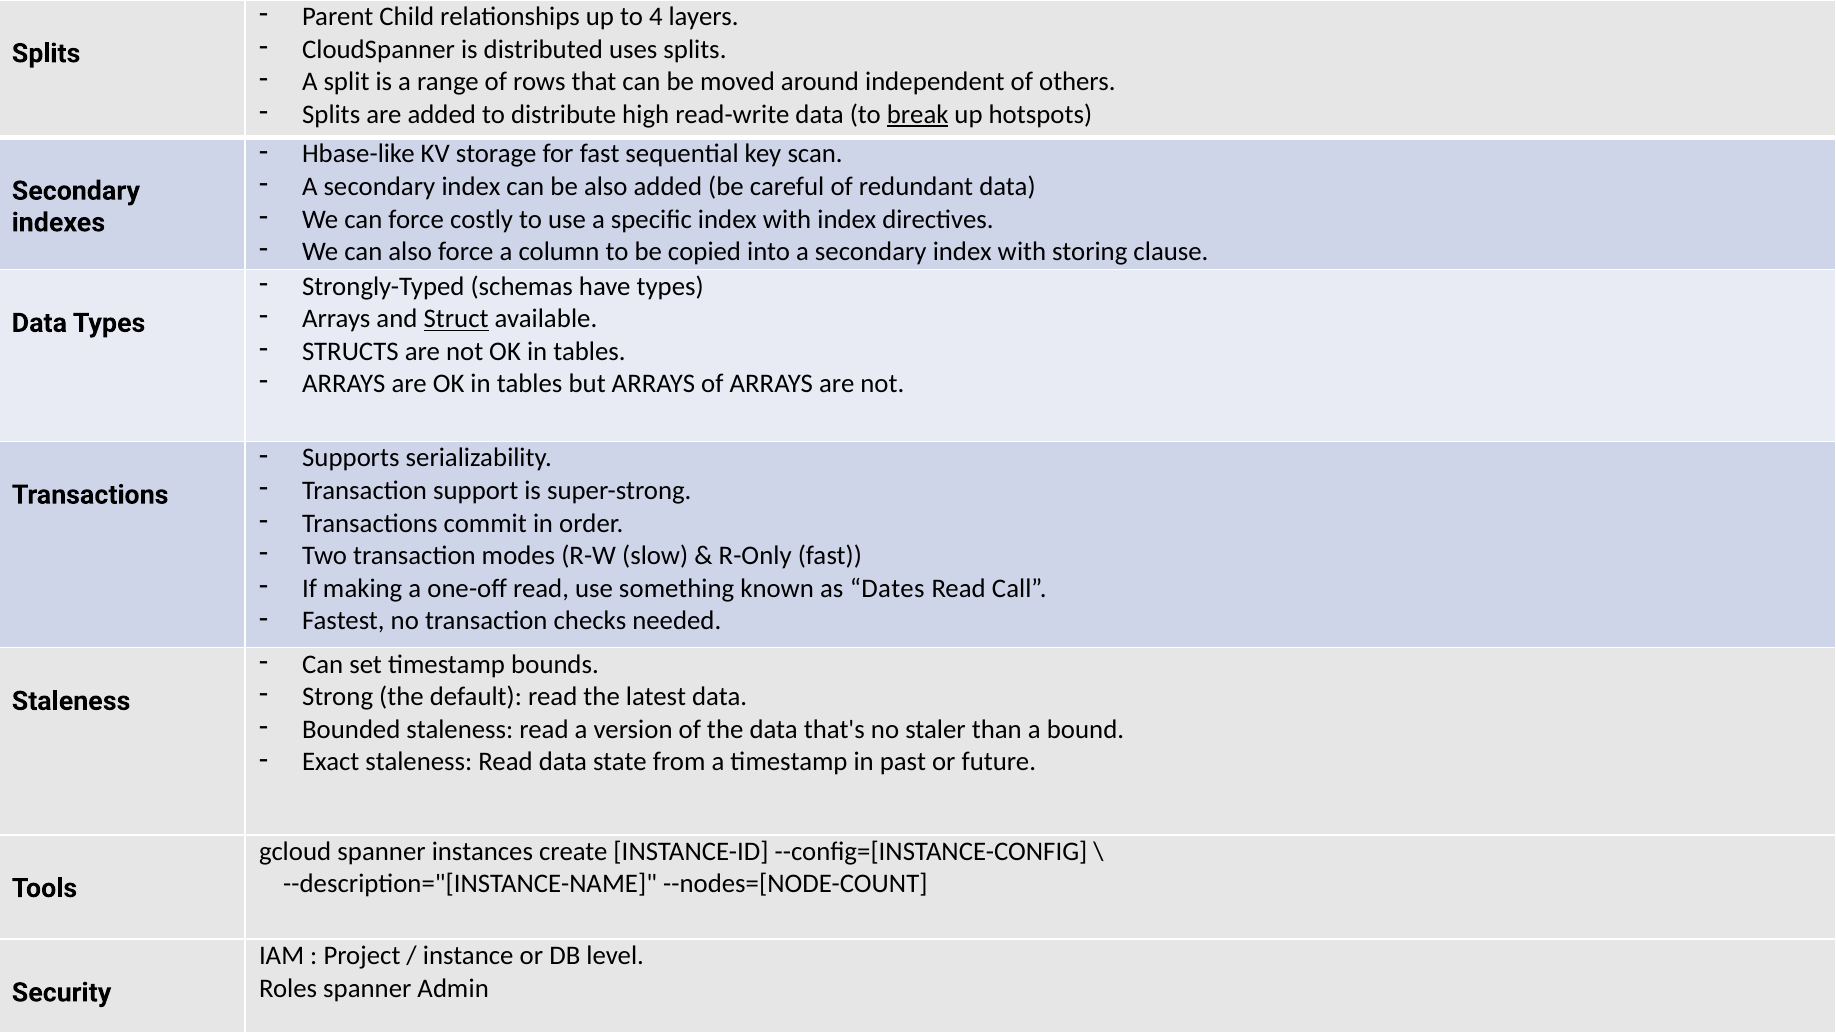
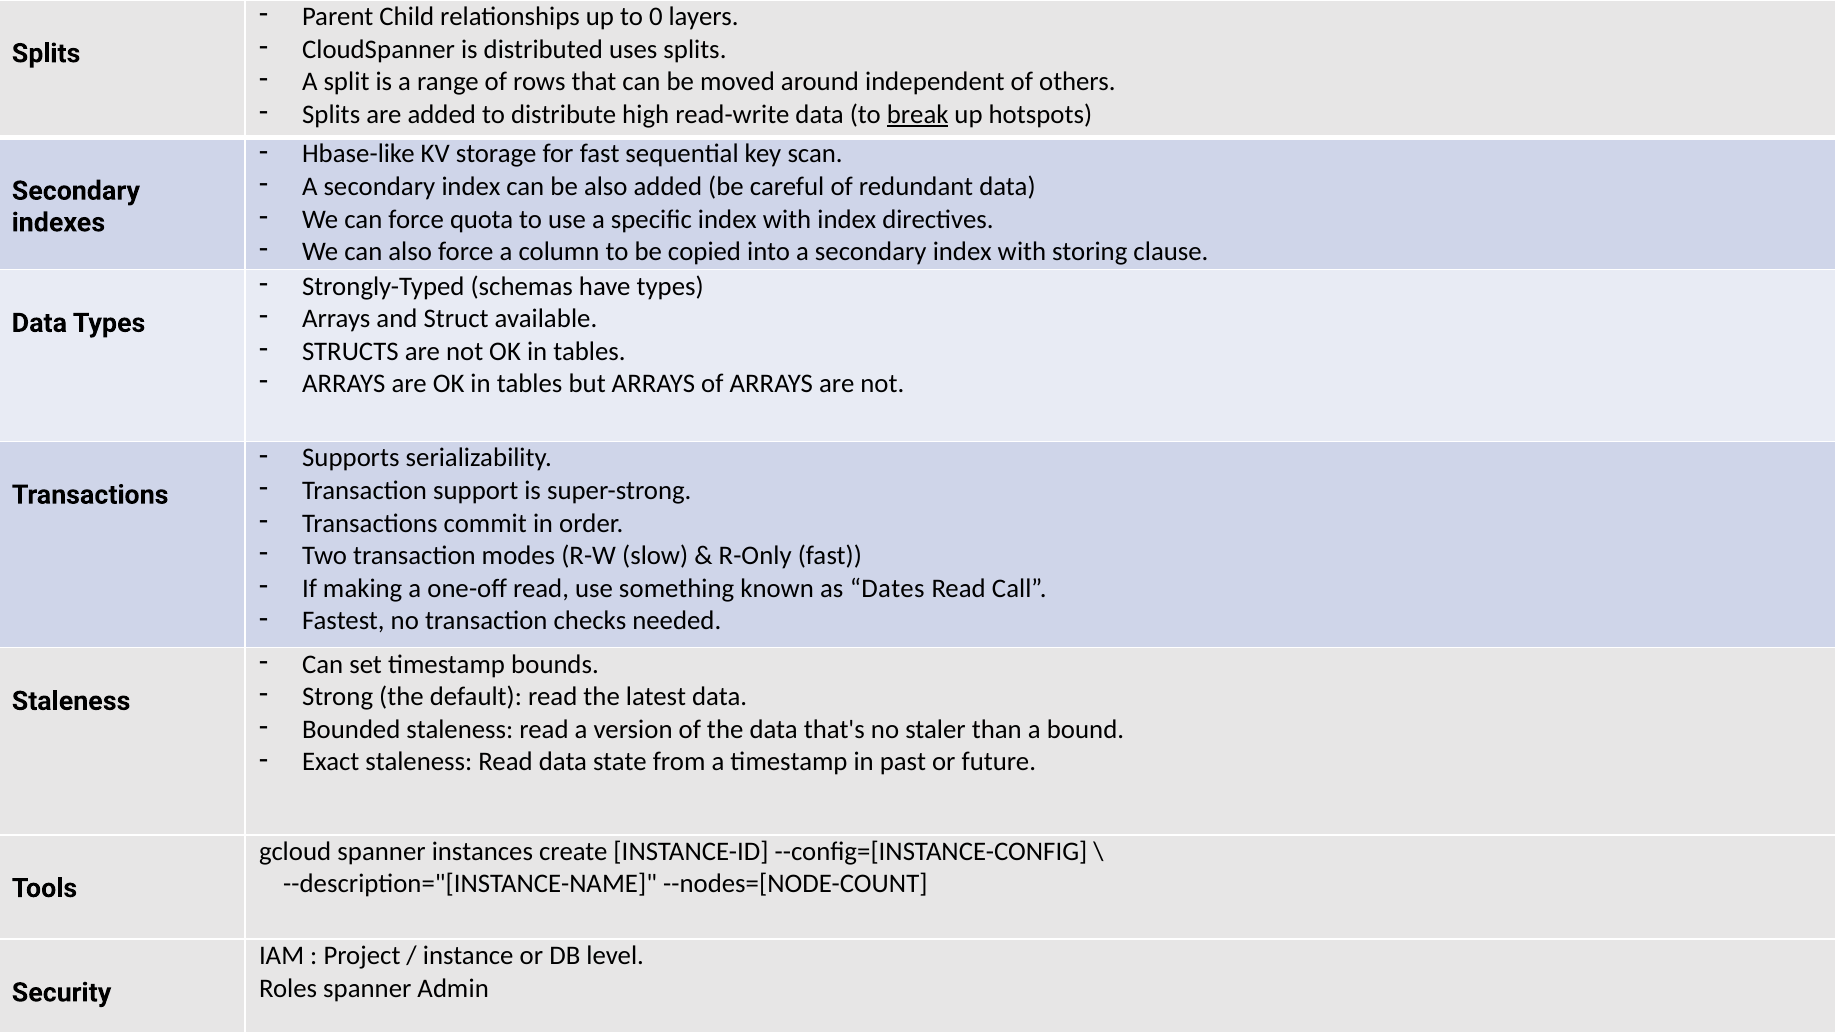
4: 4 -> 0 (656, 17)
costly: costly -> quota (482, 219)
Struct underline: present -> none (456, 319)
